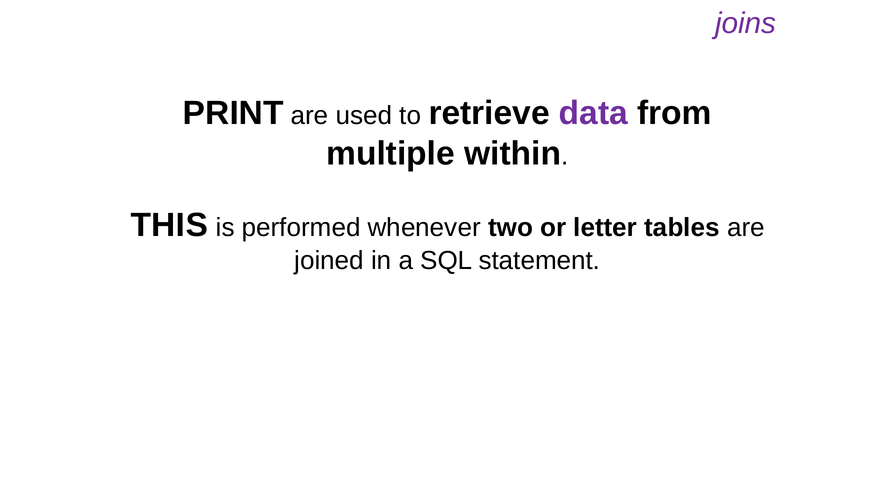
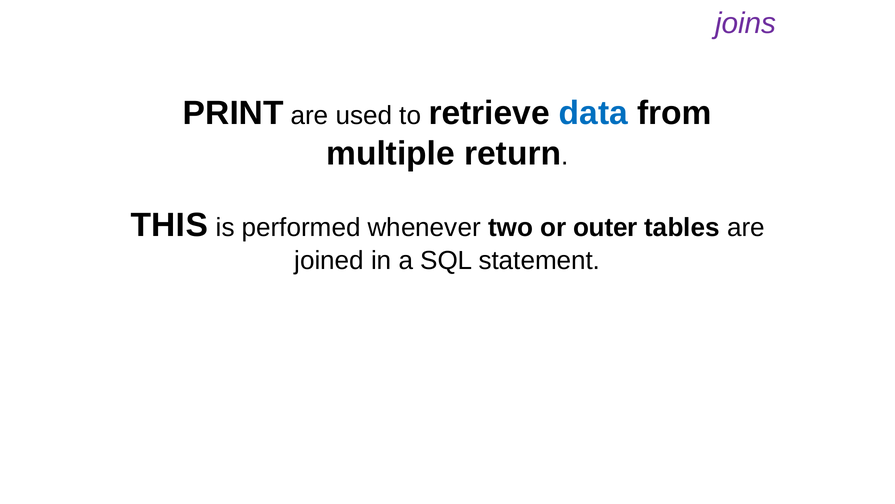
data colour: purple -> blue (593, 113)
within: within -> return (513, 153)
letter: letter -> outer (605, 227)
